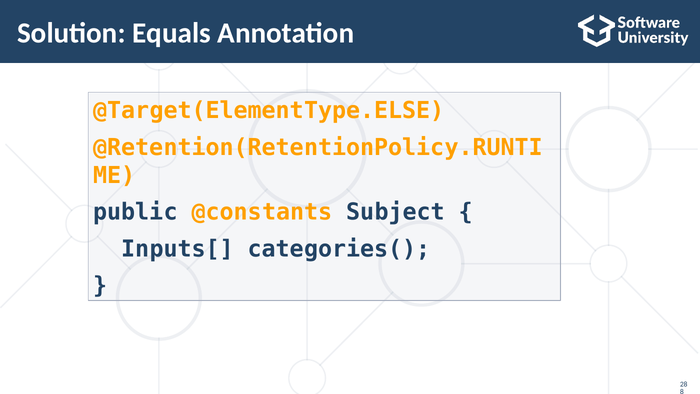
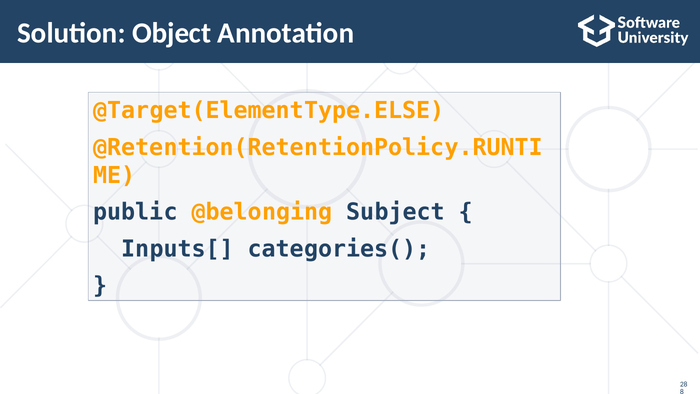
Equals: Equals -> Object (172, 33)
@constants: @constants -> @belonging (262, 212)
